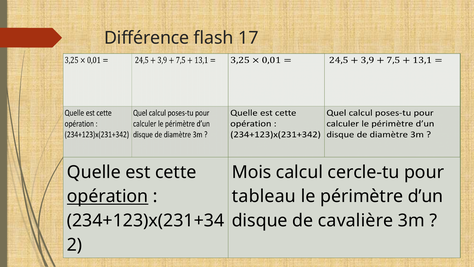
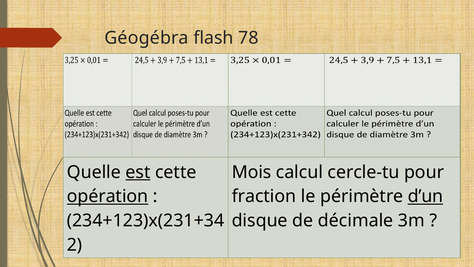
Différence: Différence -> Géogébra (147, 38)
17: 17 -> 78 (248, 38)
est underline: none -> present (138, 172)
tableau: tableau -> fraction (264, 196)
d’un underline: none -> present (425, 196)
cavalière: cavalière -> décimale (356, 220)
